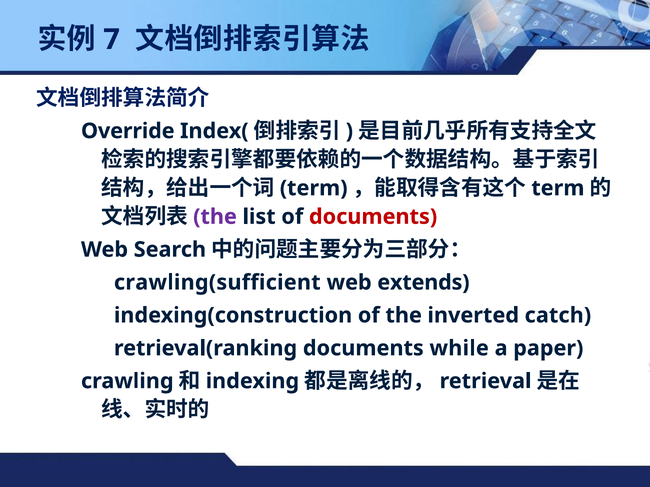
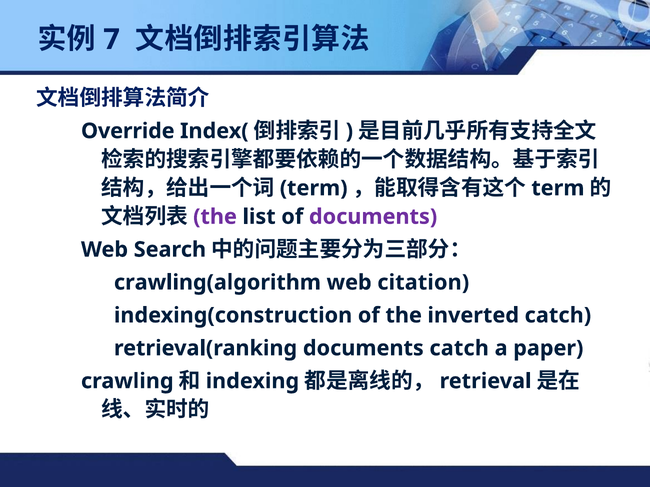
documents colour: red -> purple (373, 217)
crawling(sufficient: crawling(sufficient -> crawling(algorithm (217, 283)
extends: extends -> citation (423, 283)
documents while: while -> catch (459, 349)
